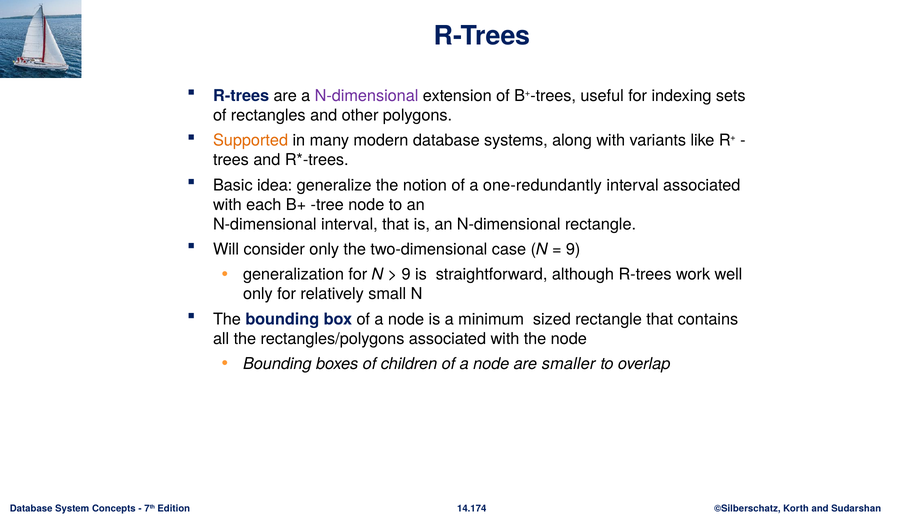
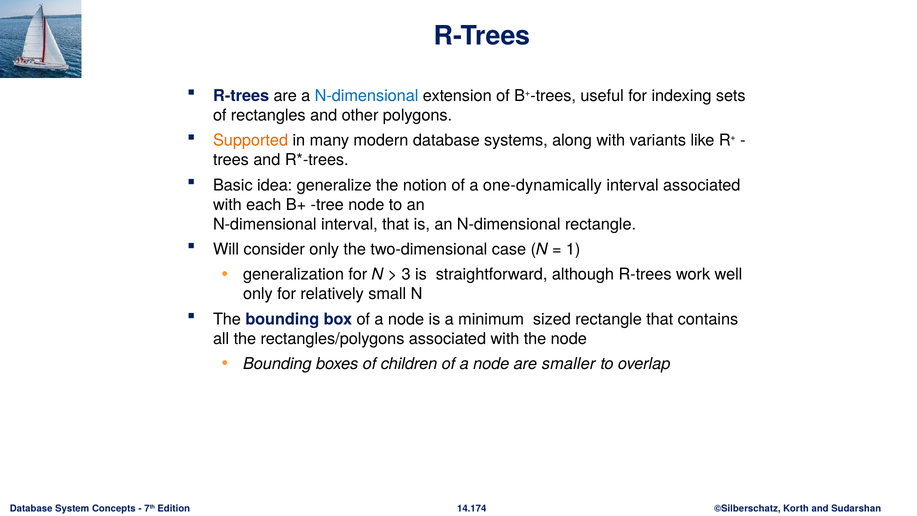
N-dimensional colour: purple -> blue (367, 96)
one-redundantly: one-redundantly -> one-dynamically (542, 185)
9: 9 -> 1 (573, 249)
9: 9 -> 3 (406, 274)
